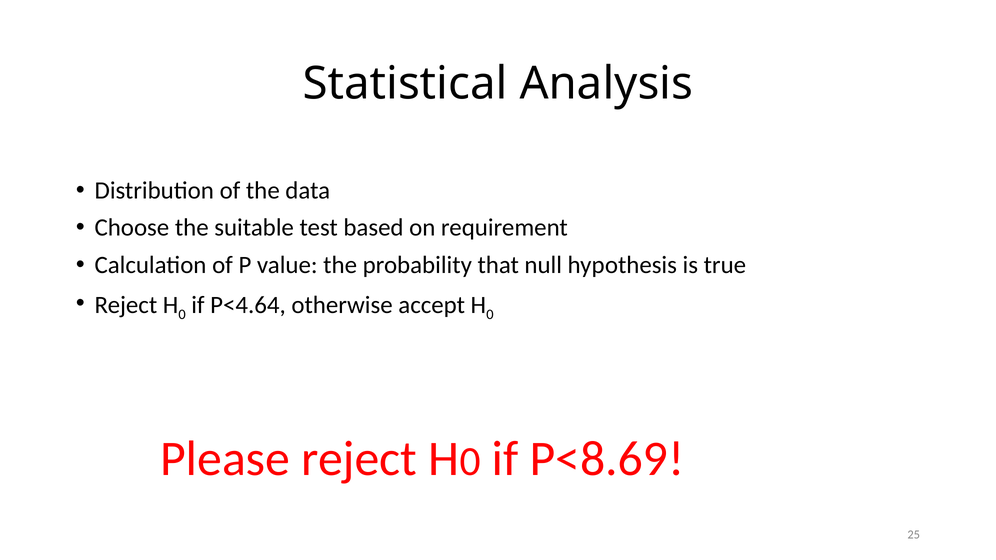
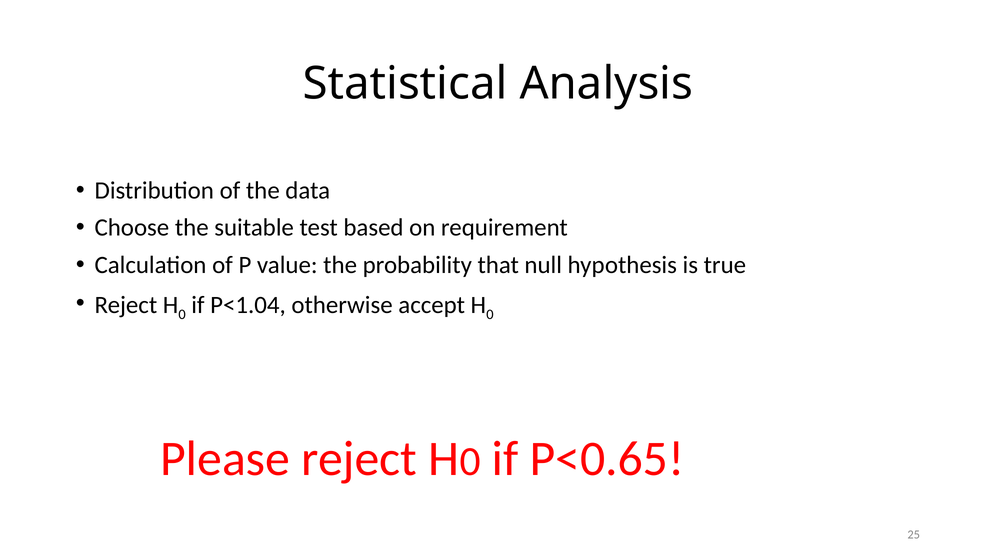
P<4.64: P<4.64 -> P<1.04 (248, 305)
P<8.69: P<8.69 -> P<0.65 (607, 459)
